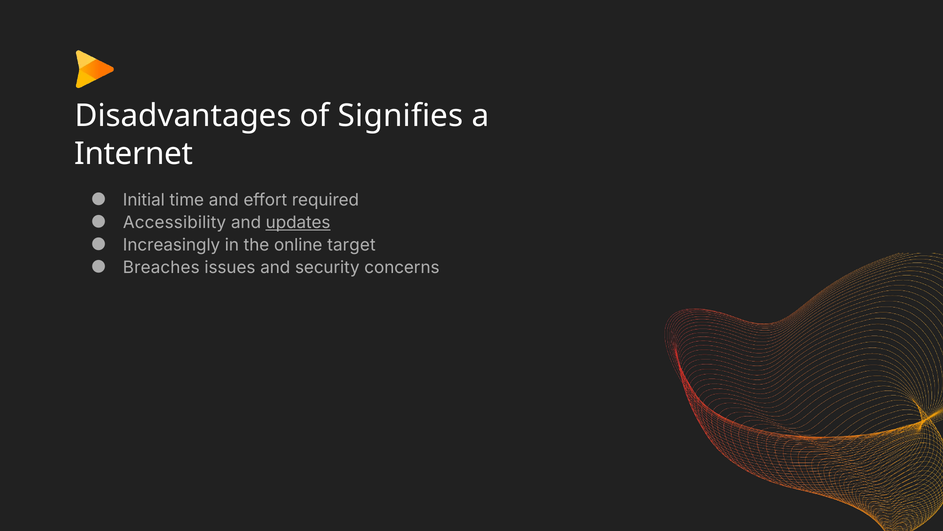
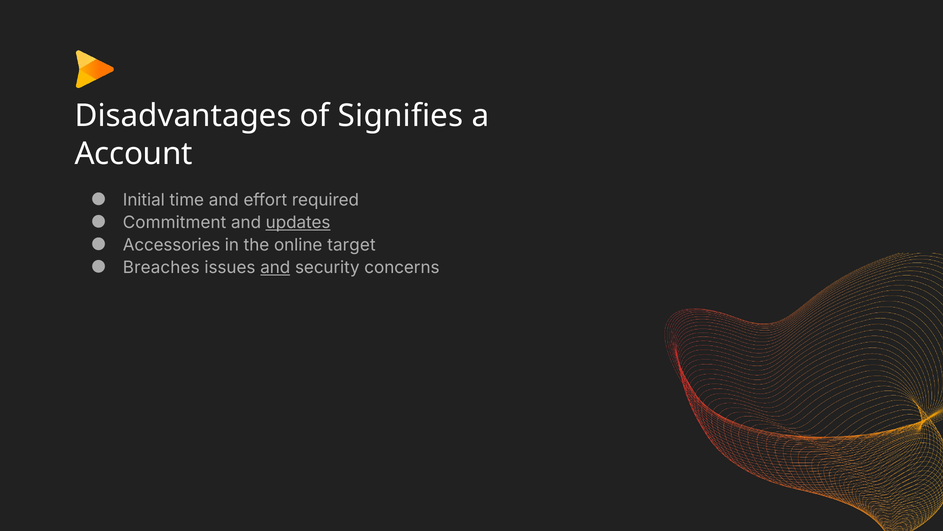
Internet: Internet -> Account (134, 153)
Accessibility: Accessibility -> Commitment (175, 222)
Increasingly: Increasingly -> Accessories (172, 245)
and underline: none -> present (275, 267)
